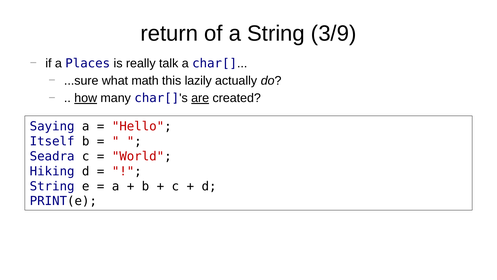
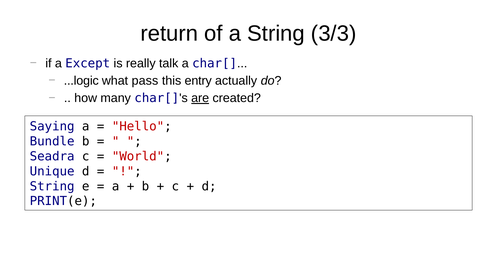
3/9: 3/9 -> 3/3 (334, 34)
Places: Places -> Except (88, 63)
...sure: ...sure -> ...logic (81, 81)
math: math -> pass (145, 81)
lazily: lazily -> entry (198, 81)
how underline: present -> none (86, 98)
Itself: Itself -> Bundle (52, 141)
Hiking: Hiking -> Unique (52, 171)
